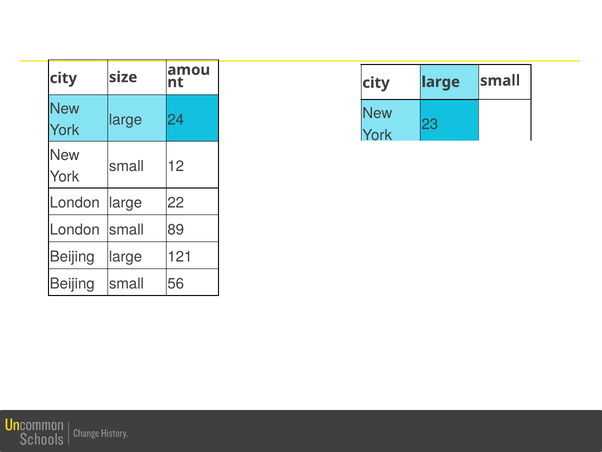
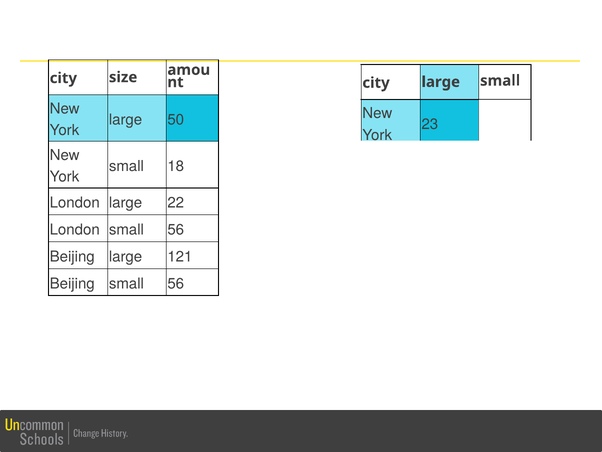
24: 24 -> 50 (176, 119)
12: 12 -> 18 (176, 166)
London small 89: 89 -> 56 (176, 230)
